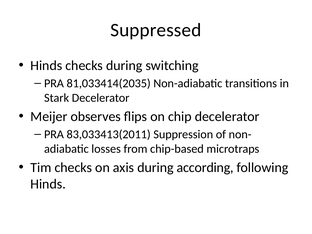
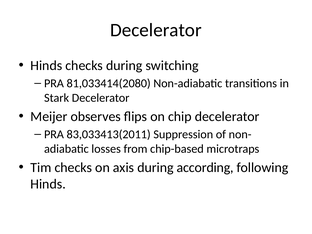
Suppressed: Suppressed -> Decelerator (156, 30)
81,033414(2035: 81,033414(2035 -> 81,033414(2080 (109, 83)
